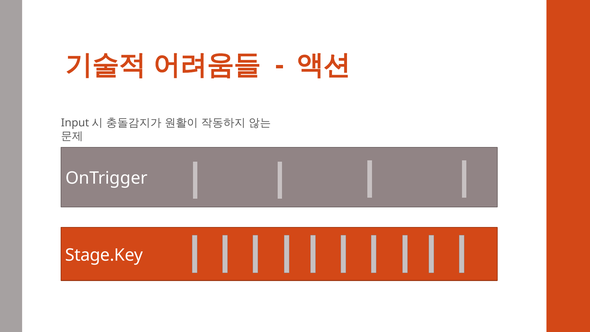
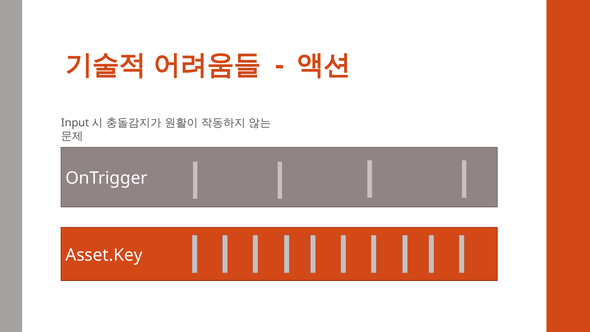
Stage.Key: Stage.Key -> Asset.Key (104, 255)
